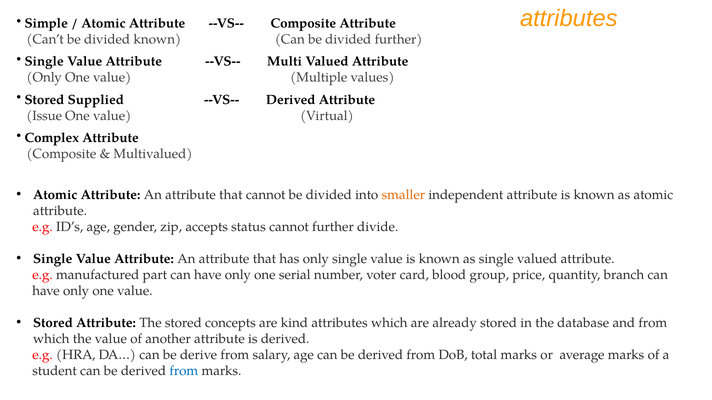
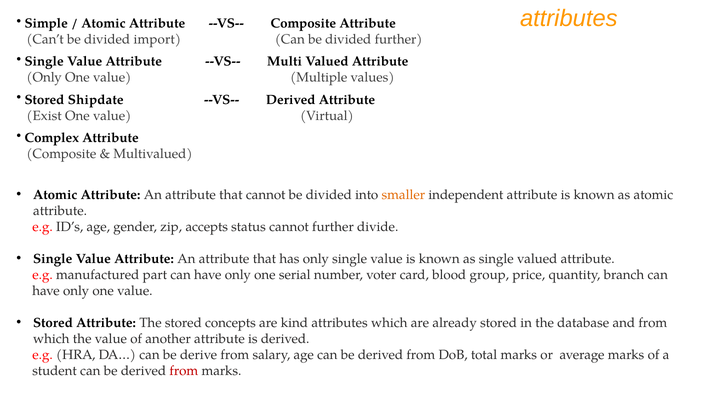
divided known: known -> import (157, 39)
Supplied: Supplied -> Shipdate (96, 100)
Issue: Issue -> Exist (44, 116)
from colour: blue -> red (184, 371)
